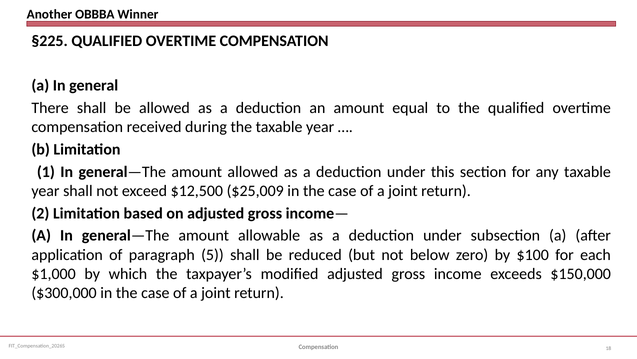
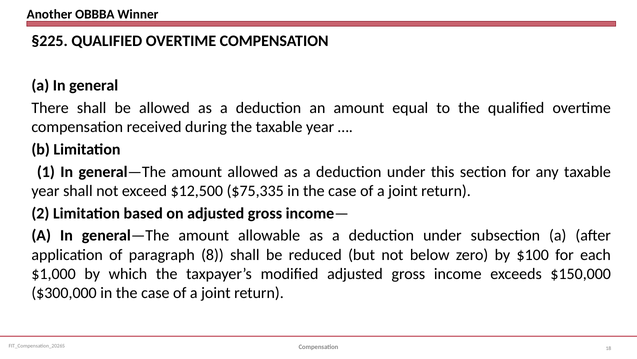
$25,009: $25,009 -> $75,335 (255, 191)
5: 5 -> 8 (212, 254)
